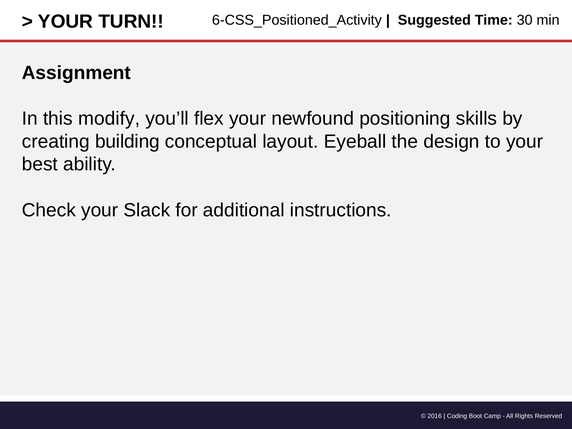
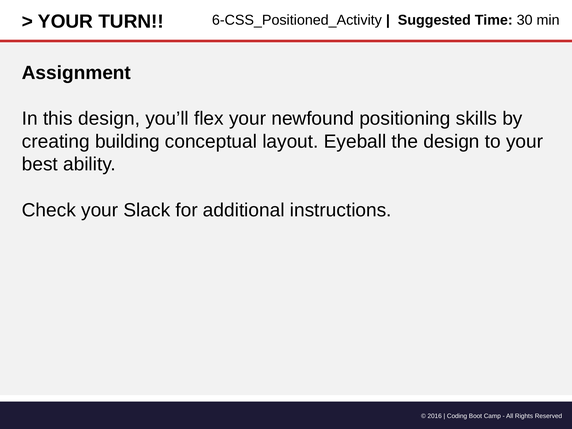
this modify: modify -> design (109, 119)
